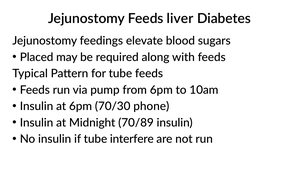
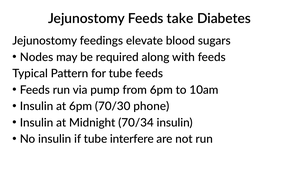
liver: liver -> take (180, 19)
Placed: Placed -> Nodes (37, 57)
70/89: 70/89 -> 70/34 (136, 123)
